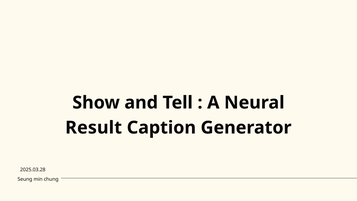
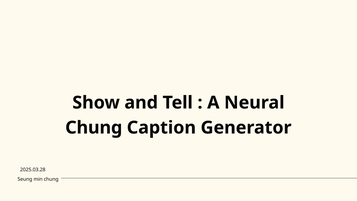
Result: Result -> Chung (94, 128)
